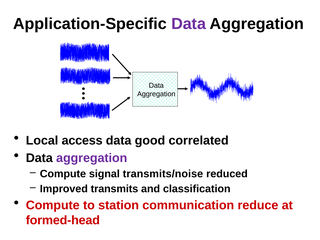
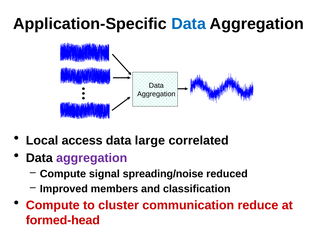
Data colour: purple -> blue (189, 24)
good: good -> large (150, 141)
transmits/noise: transmits/noise -> spreading/noise (163, 174)
transmits: transmits -> members (114, 189)
station: station -> cluster (119, 205)
